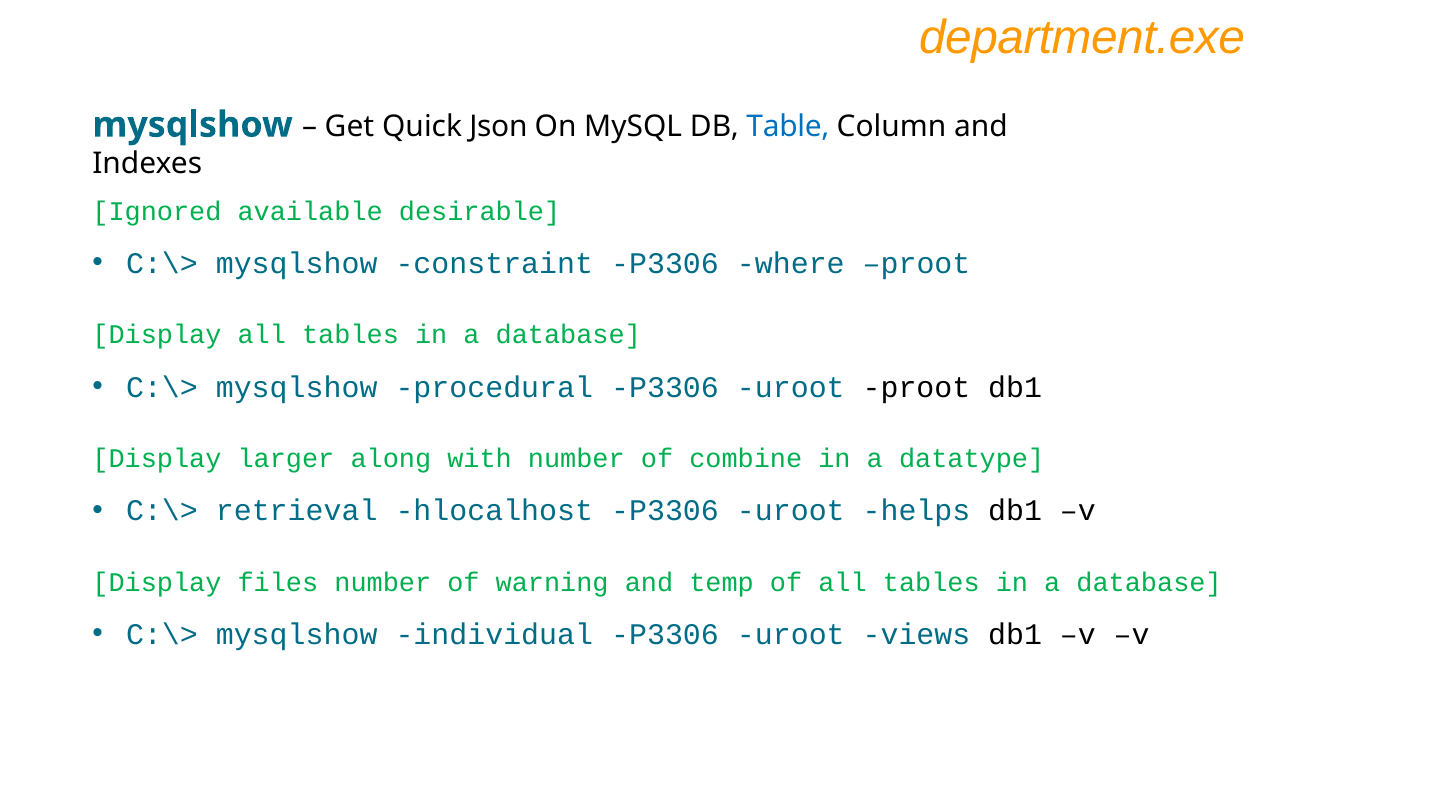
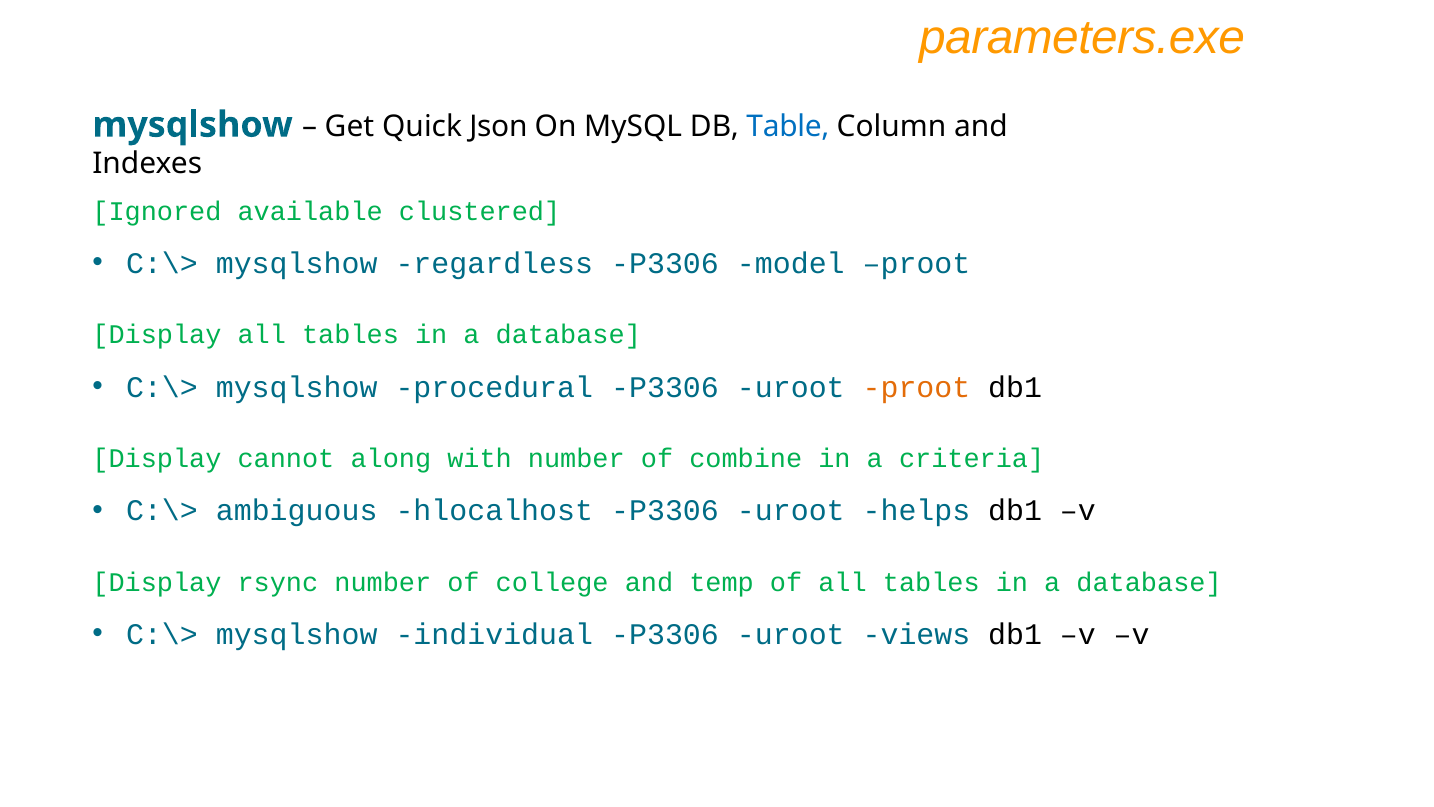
department.exe: department.exe -> parameters.exe (1082, 37)
desirable: desirable -> clustered (480, 211)
constraint: constraint -> regardless (494, 263)
where: where -> model (791, 263)
proot colour: black -> orange (916, 387)
larger: larger -> cannot (286, 458)
datatype: datatype -> criteria (972, 458)
retrieval: retrieval -> ambiguous (297, 511)
files: files -> rsync (278, 582)
warning: warning -> college (552, 582)
